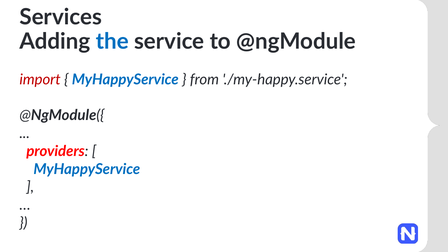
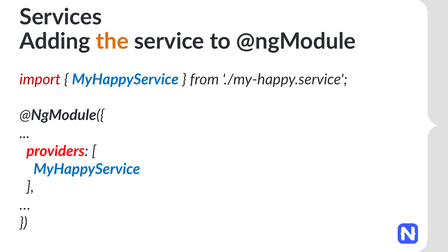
the colour: blue -> orange (112, 41)
